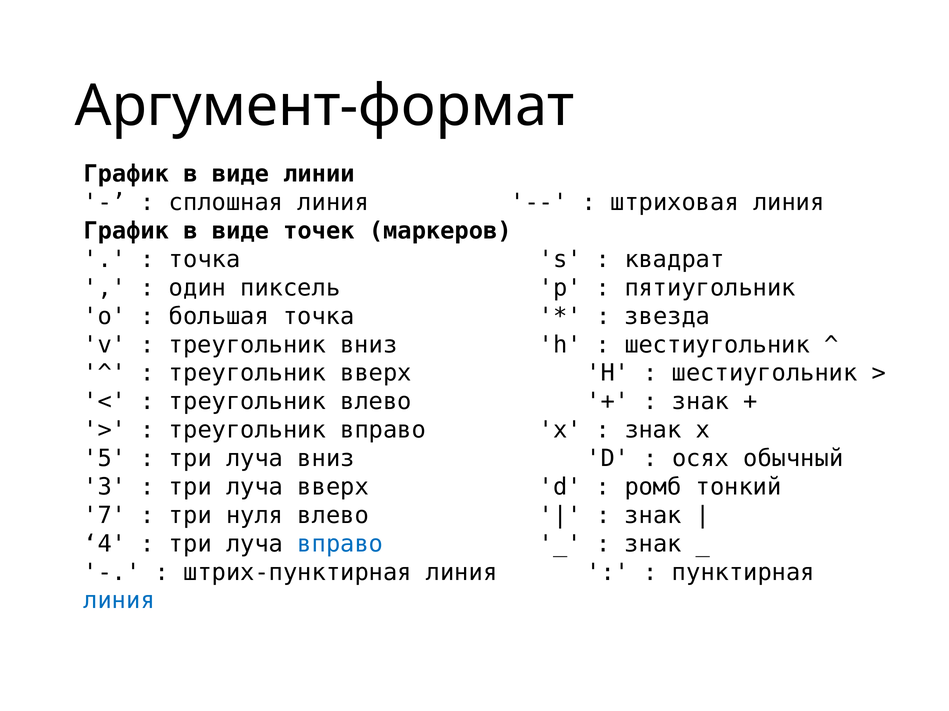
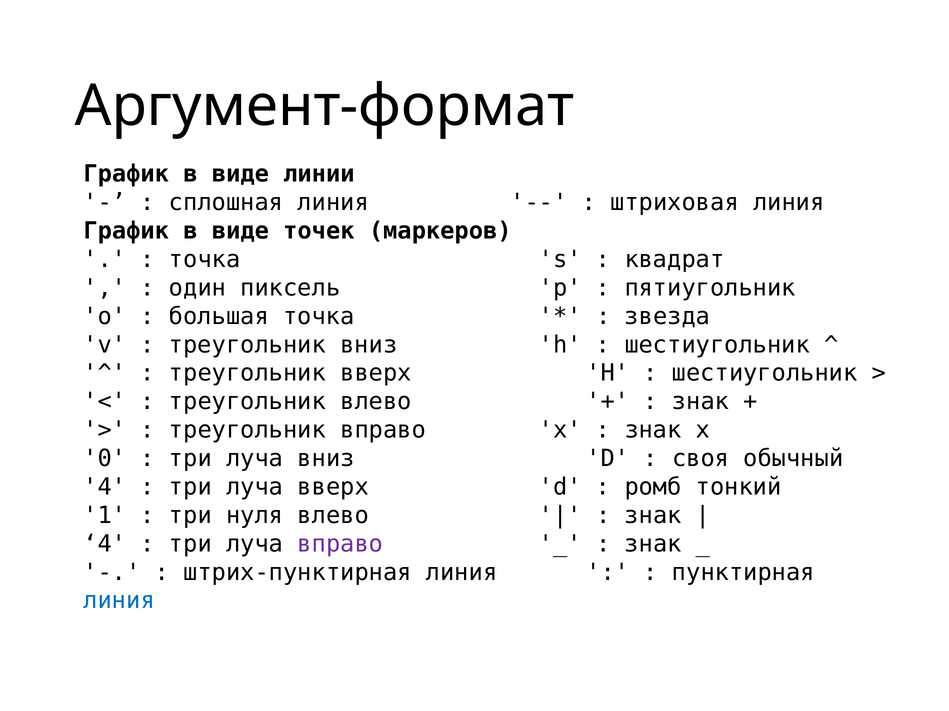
5: 5 -> 0 (105, 459)
осях: осях -> своя (701, 459)
3: 3 -> 4 (105, 487)
7: 7 -> 1 (105, 516)
вправо colour: blue -> purple (340, 544)
